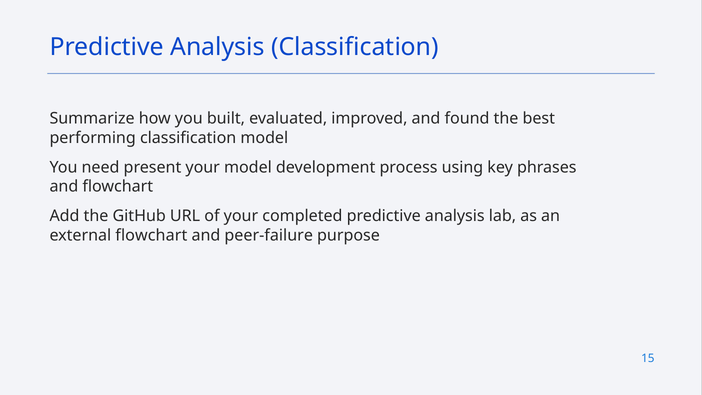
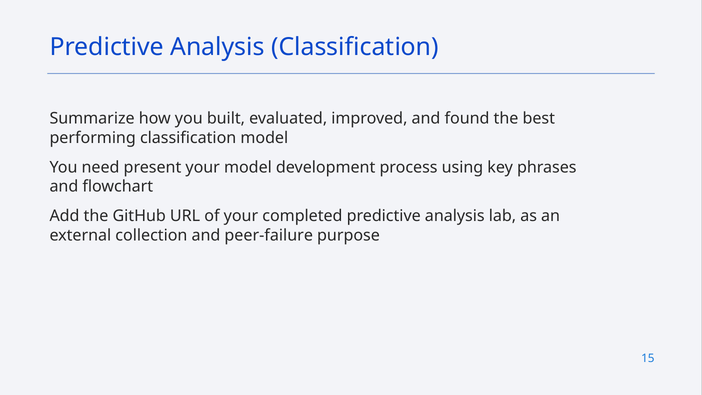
external flowchart: flowchart -> collection (151, 235)
